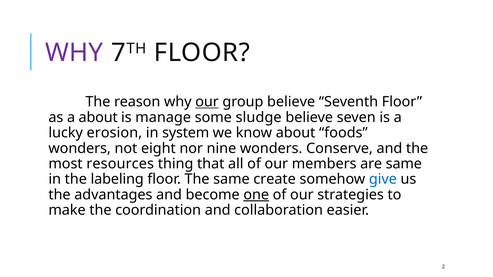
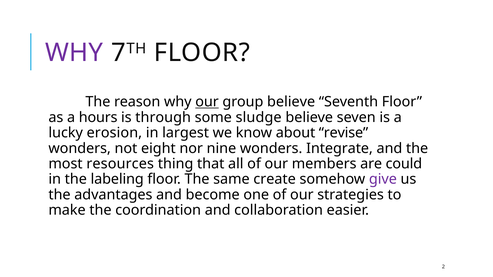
a about: about -> hours (98, 117)
manage: manage -> through (163, 117)
system: system -> largest (186, 133)
foods: foods -> revise (343, 133)
Conserve: Conserve -> Integrate (339, 148)
are same: same -> could (404, 164)
give colour: blue -> purple (383, 179)
one underline: present -> none (256, 195)
